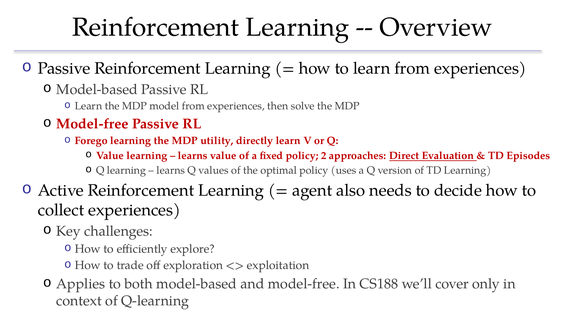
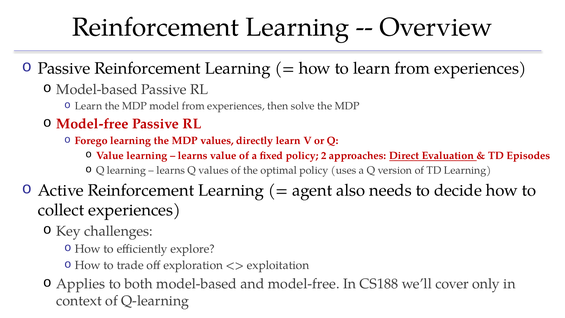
MDP utility: utility -> values (217, 141)
